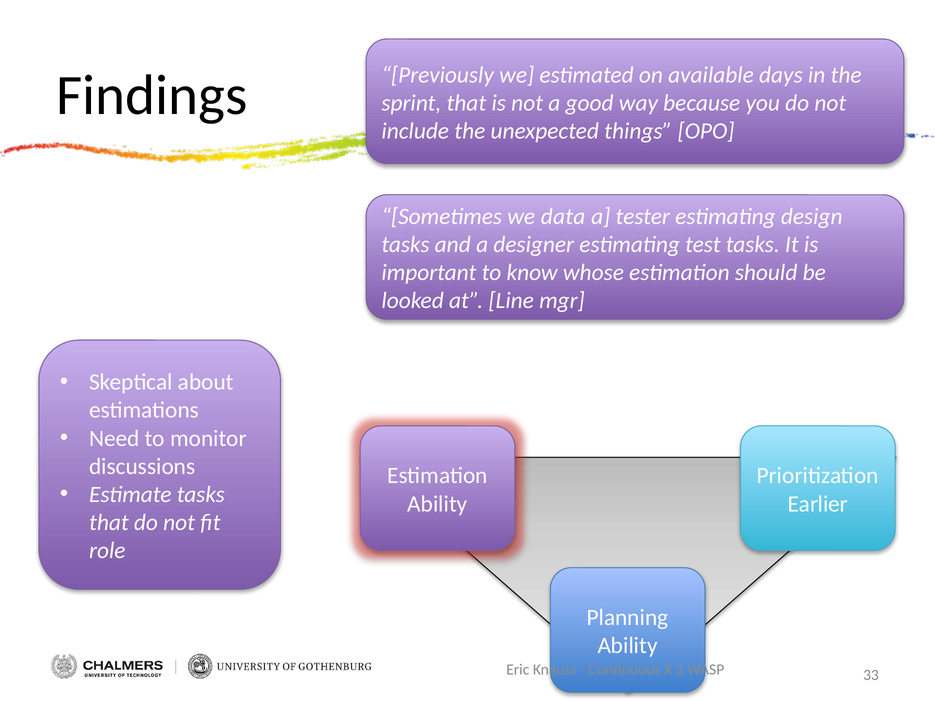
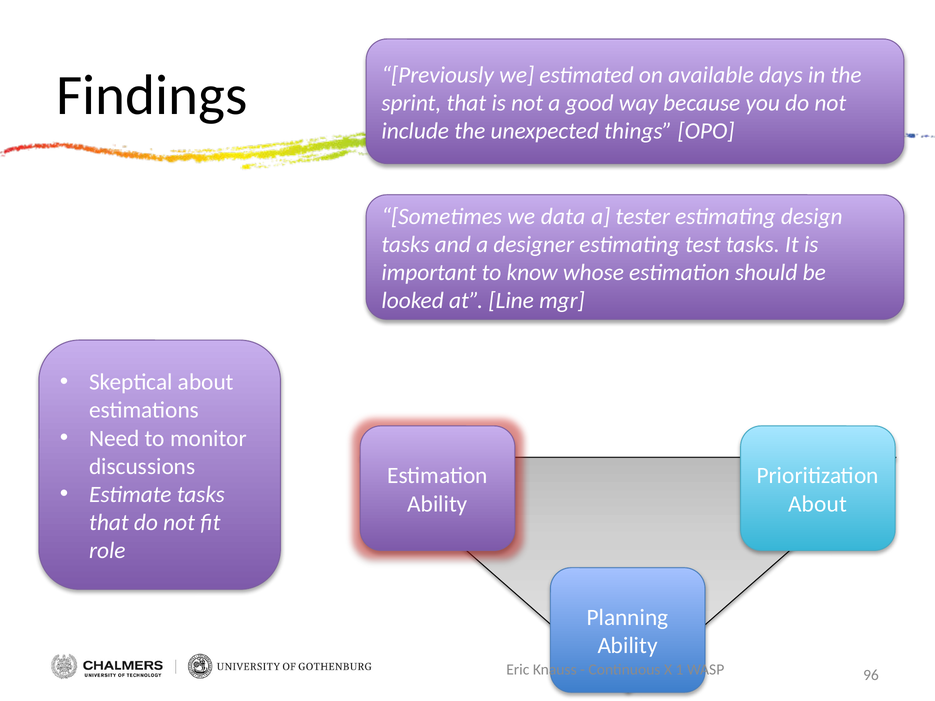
Earlier: Earlier -> About (818, 504)
3: 3 -> 1 (679, 670)
33: 33 -> 96 (871, 675)
